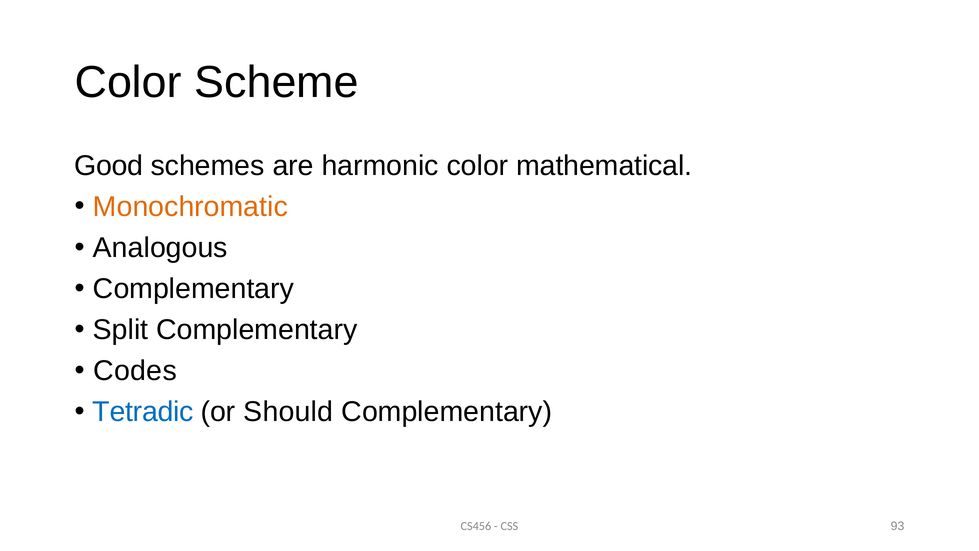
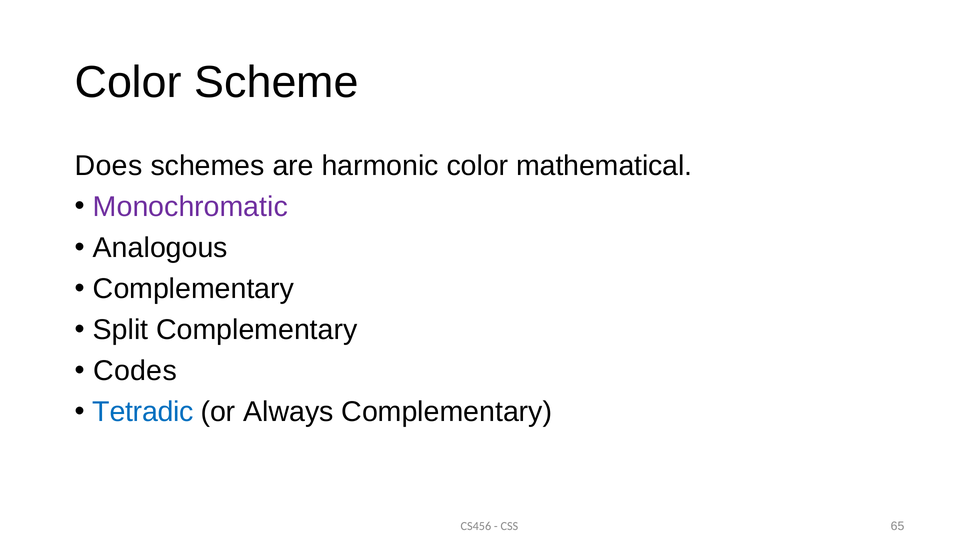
Good: Good -> Does (109, 166)
Monochromatic colour: orange -> purple (190, 207)
Should: Should -> Always (288, 412)
93: 93 -> 65 (898, 526)
